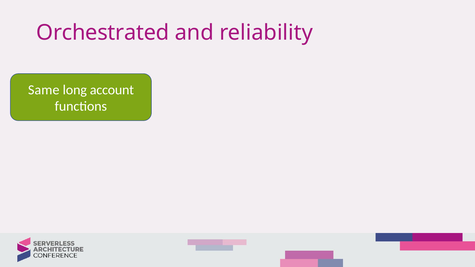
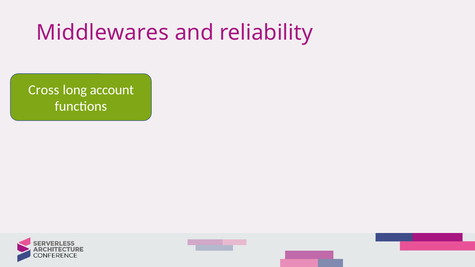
Orchestrated: Orchestrated -> Middlewares (103, 33)
Same: Same -> Cross (44, 90)
